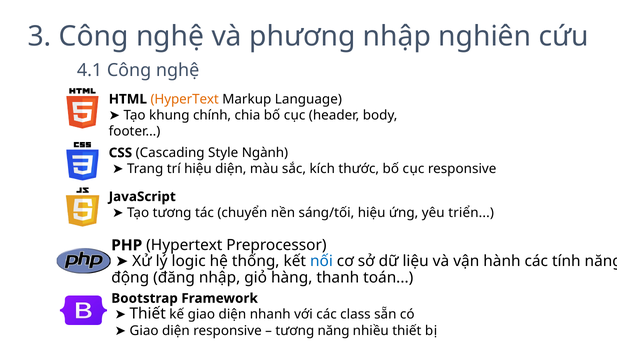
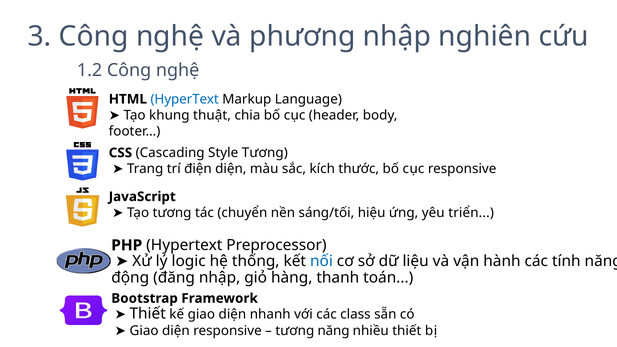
4.1: 4.1 -> 1.2 (90, 70)
HyperText colour: orange -> blue (185, 99)
chính: chính -> thuật (212, 115)
Style Ngành: Ngành -> Tương (265, 153)
trí hiệu: hiệu -> điện (198, 169)
